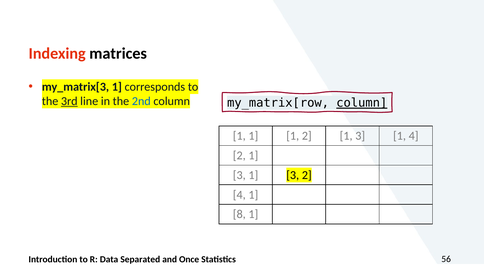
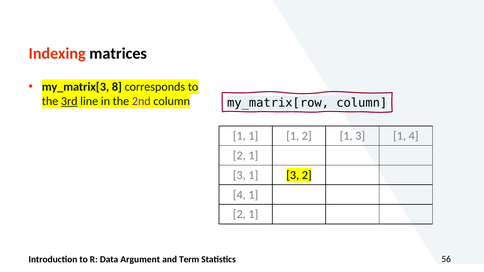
my_matrix[3 1: 1 -> 8 (117, 87)
2nd colour: blue -> purple (141, 101)
column underline: present -> none (362, 103)
8: 8 -> 2 (239, 214)
Separated: Separated -> Argument (140, 259)
Once: Once -> Term (189, 259)
